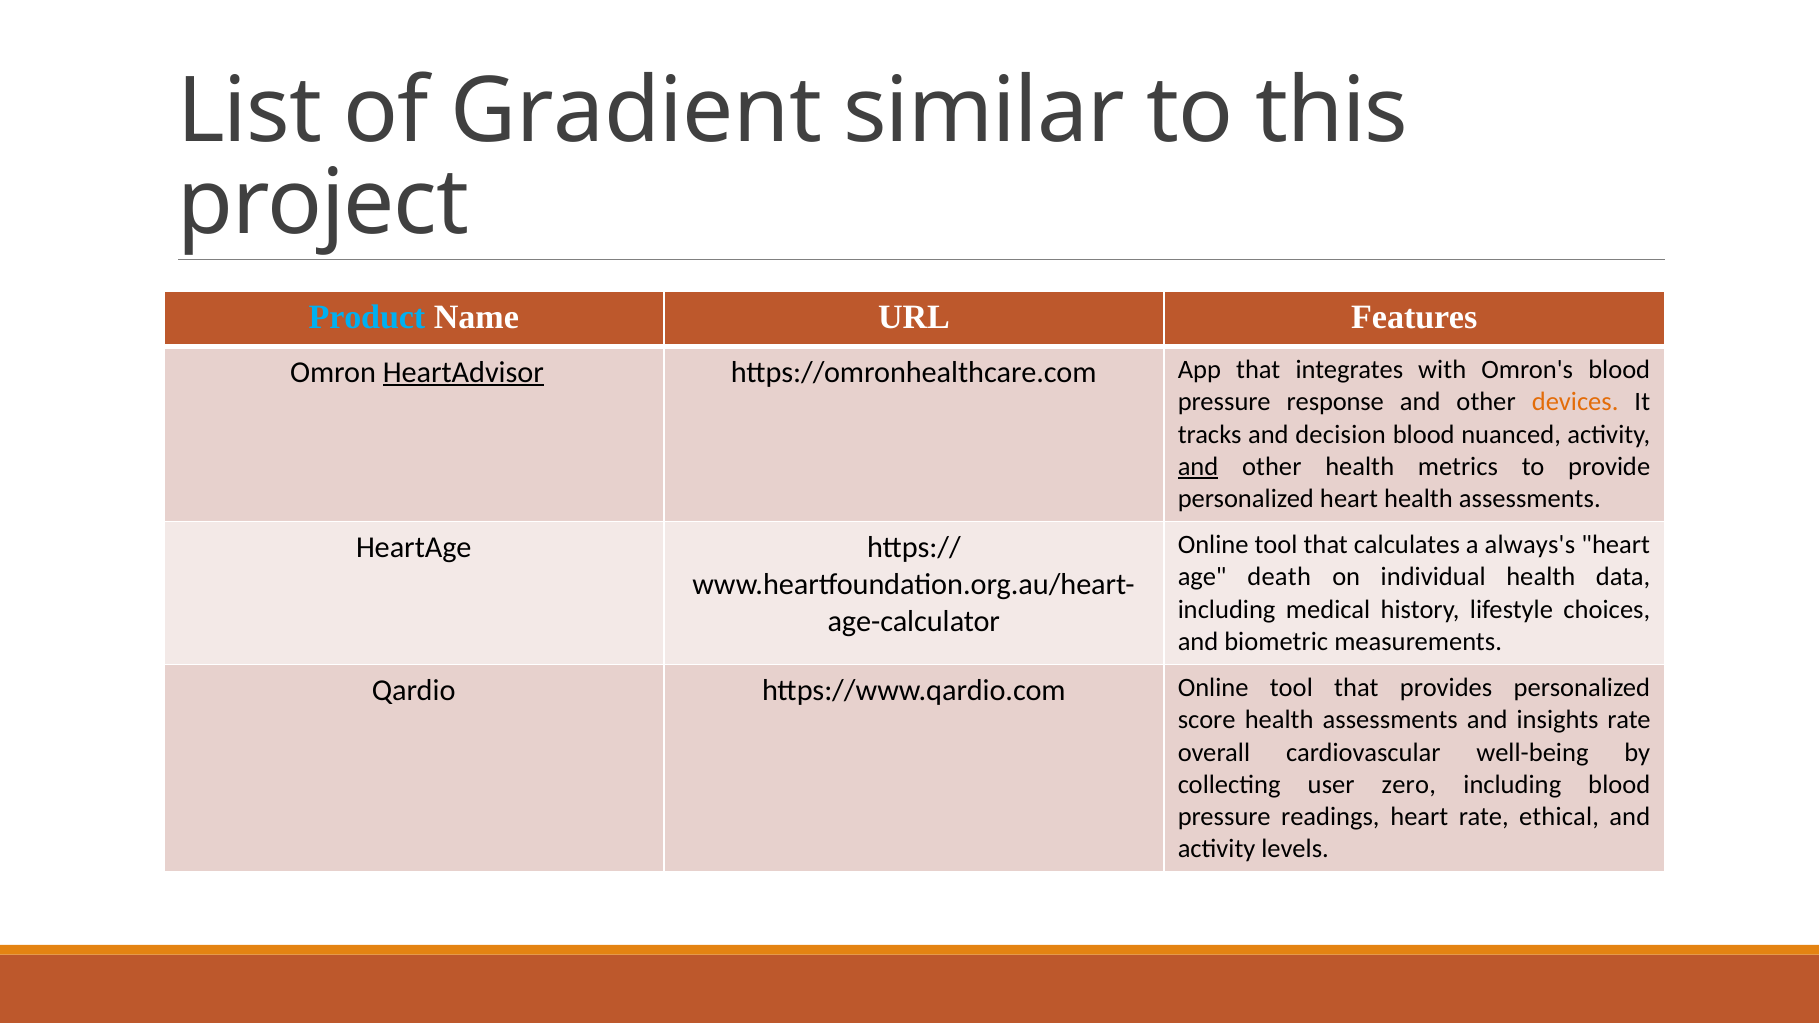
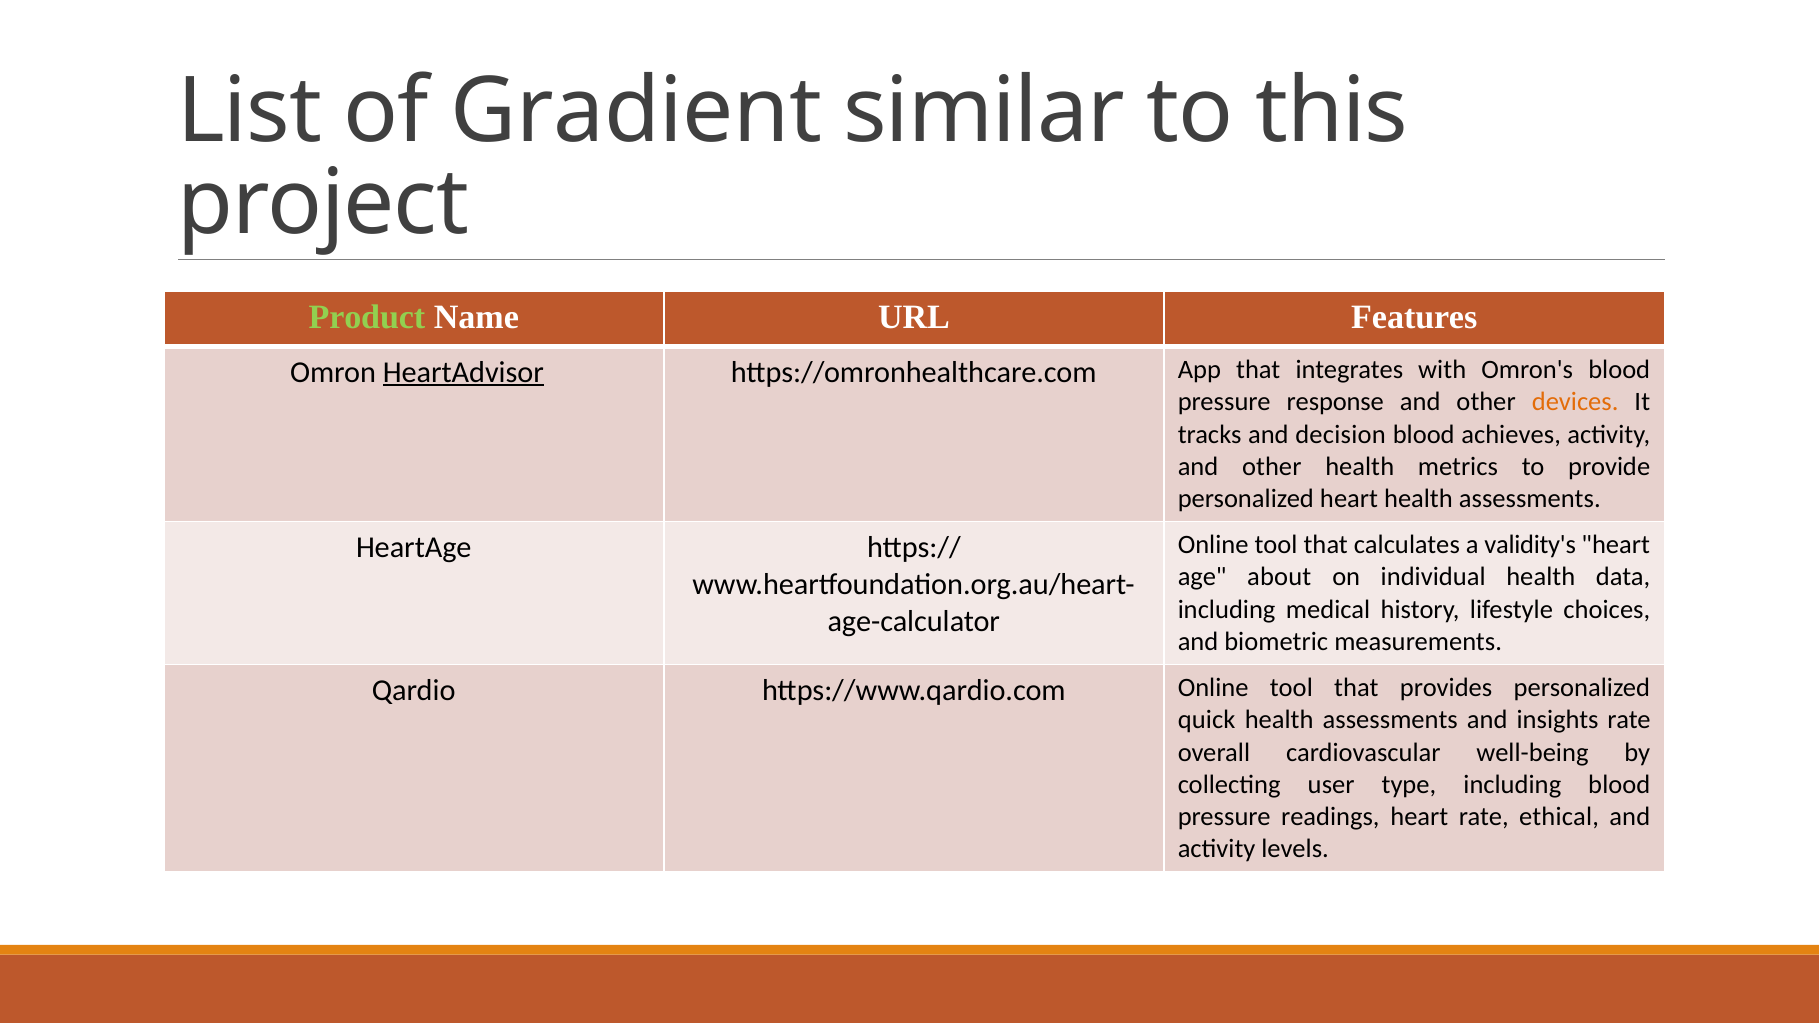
Product colour: light blue -> light green (367, 317)
nuanced: nuanced -> achieves (1511, 435)
and underline: present -> none (1198, 467)
always's: always's -> validity's (1530, 545)
death: death -> about (1279, 577)
score: score -> quick (1207, 720)
zero: zero -> type (1409, 785)
